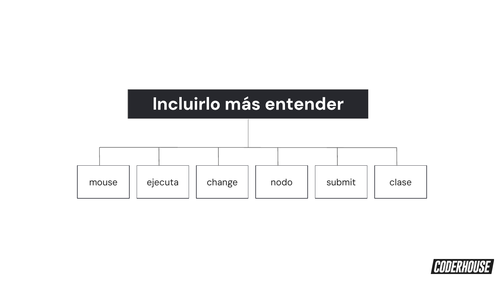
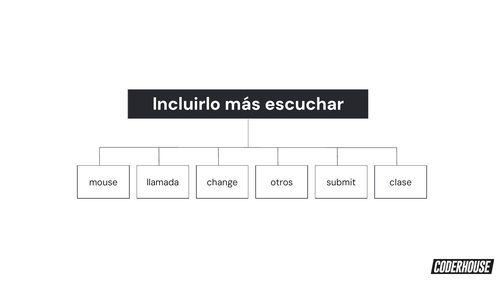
entender: entender -> escuchar (304, 104)
ejecuta: ejecuta -> llamada (163, 182)
nodo: nodo -> otros (282, 182)
